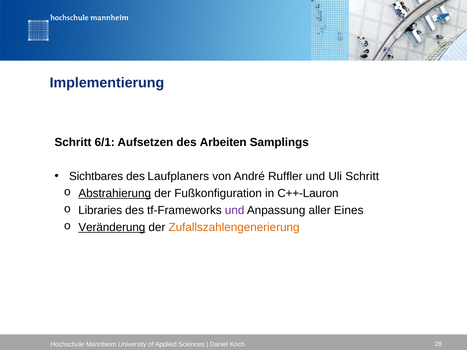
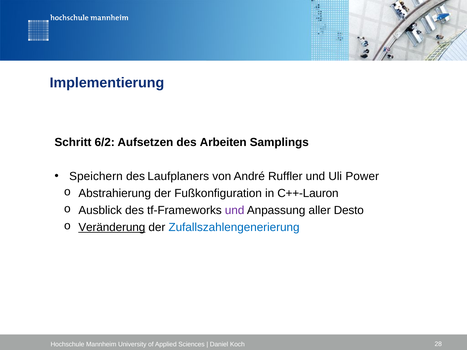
6/1: 6/1 -> 6/2 (105, 143)
Sichtbares: Sichtbares -> Speichern (96, 176)
Uli Schritt: Schritt -> Power (362, 176)
Abstrahierung underline: present -> none (115, 193)
Libraries: Libraries -> Ausblick (100, 210)
Eines: Eines -> Desto (349, 210)
Zufallszahlengenerierung colour: orange -> blue (234, 227)
